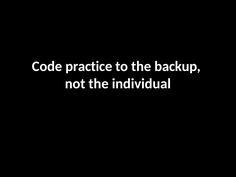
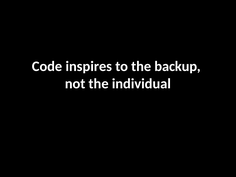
practice: practice -> inspires (89, 66)
